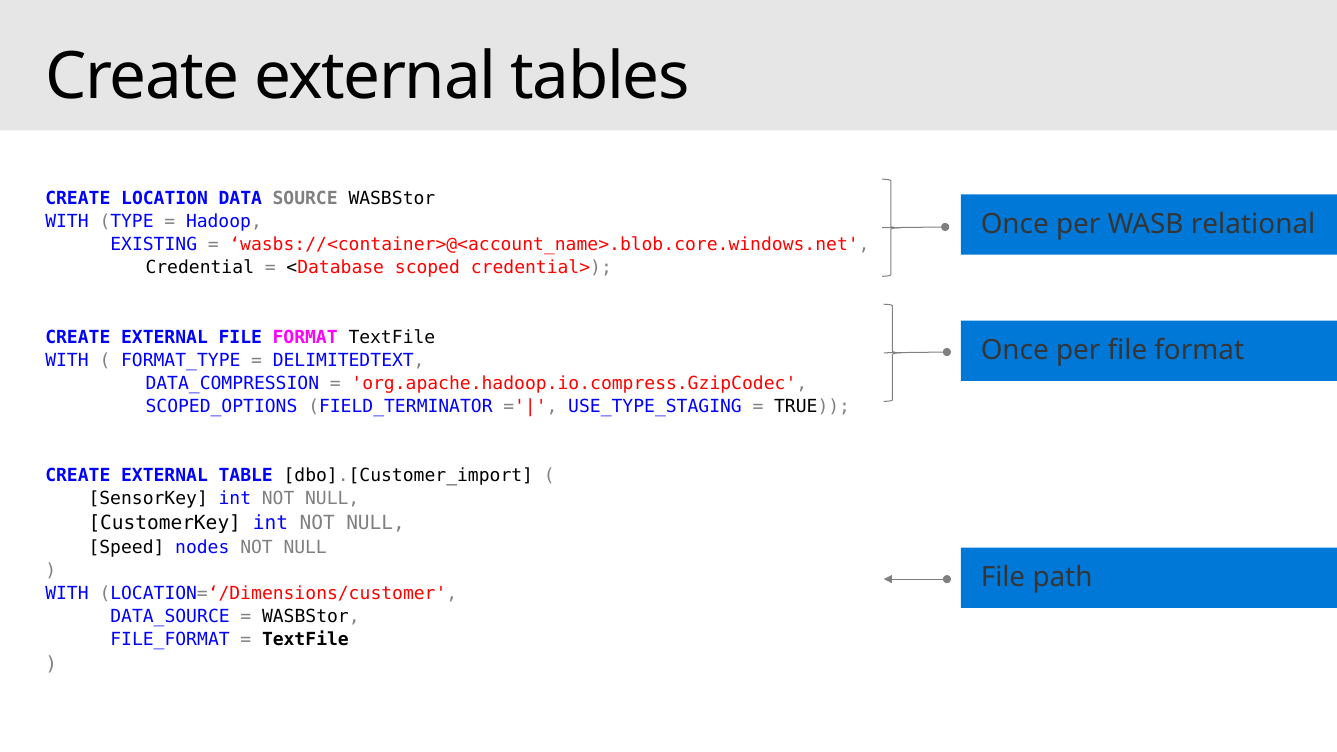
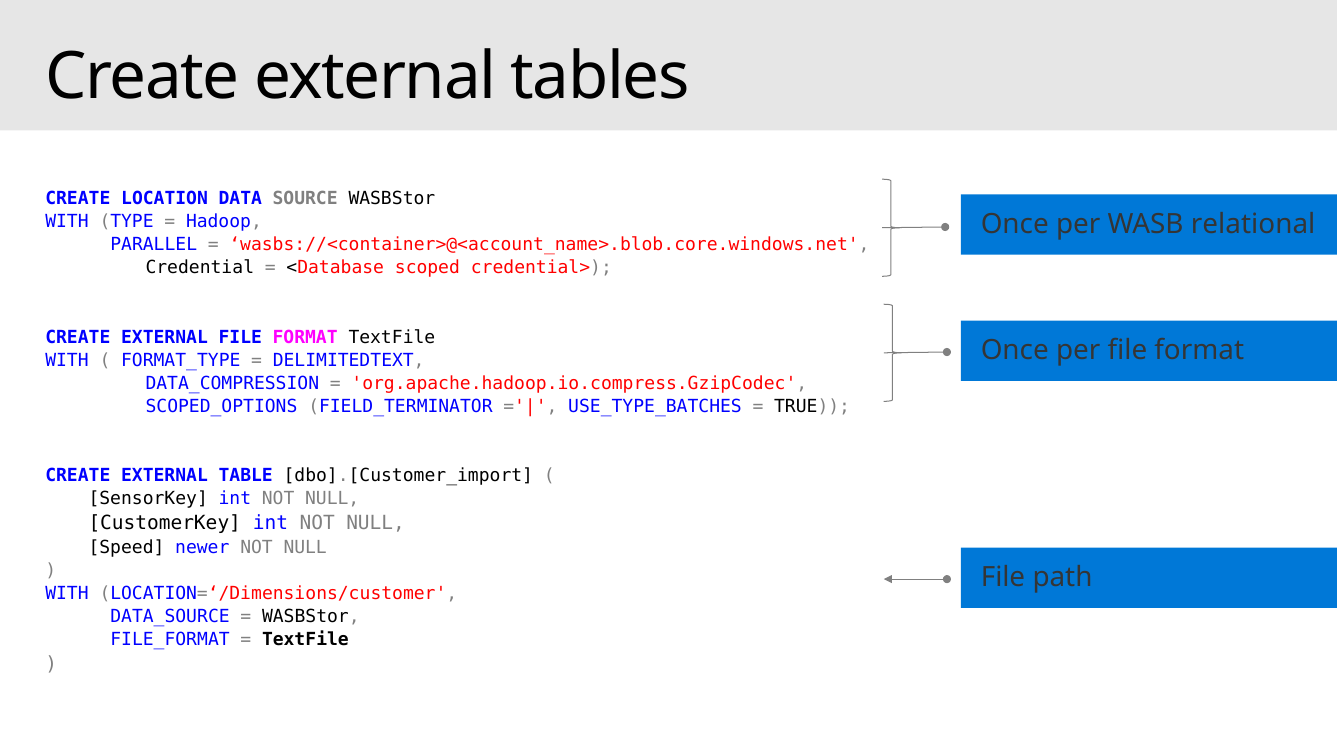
EXISTING: EXISTING -> PARALLEL (154, 245)
USE_TYPE_STAGING: USE_TYPE_STAGING -> USE_TYPE_BATCHES (655, 407)
nodes: nodes -> newer (202, 547)
